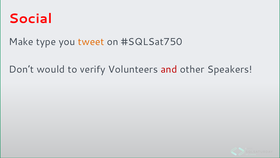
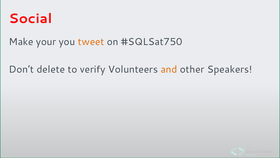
type: type -> your (46, 42)
would: would -> delete (51, 69)
and colour: red -> orange (169, 69)
